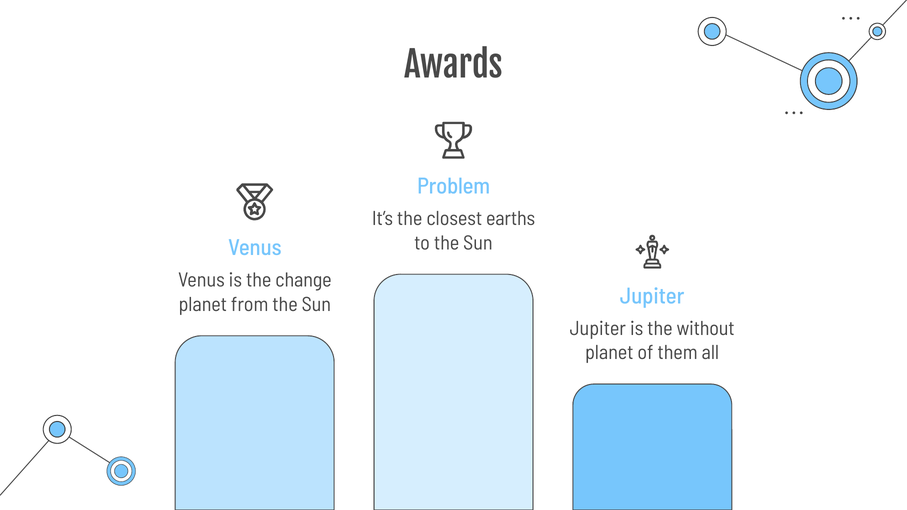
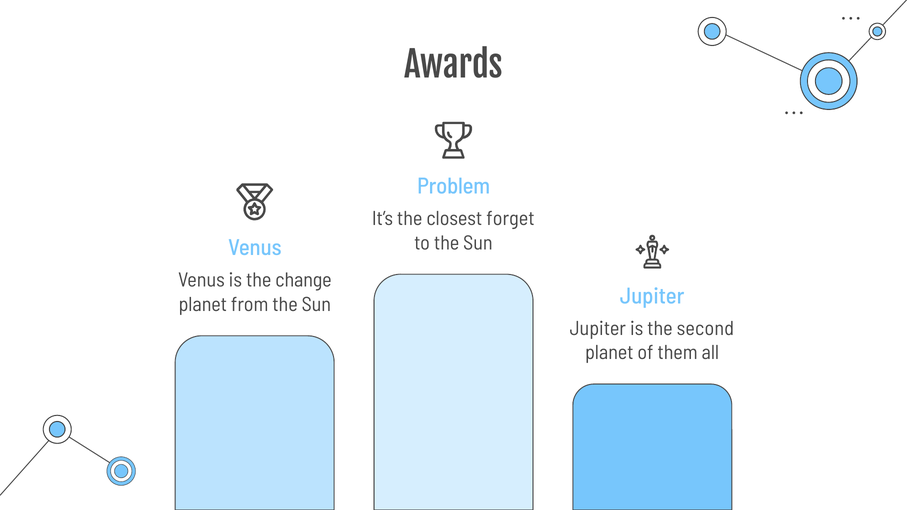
earths: earths -> forget (511, 219)
without: without -> second (705, 329)
